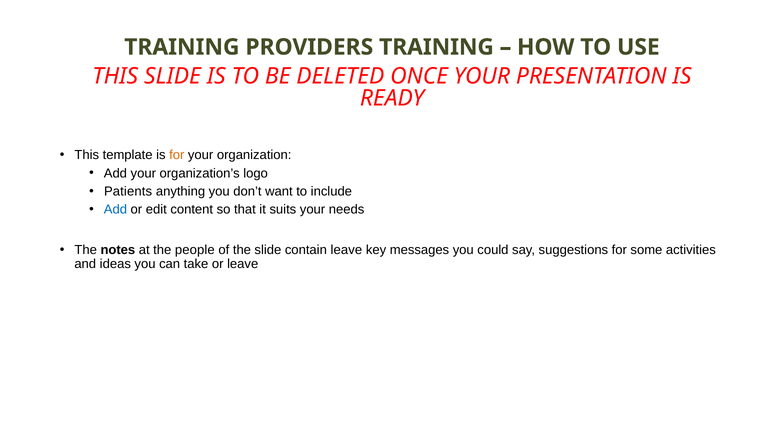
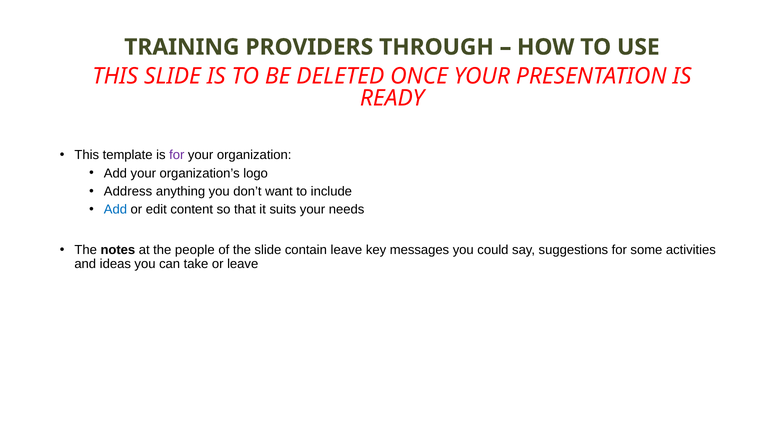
PROVIDERS TRAINING: TRAINING -> THROUGH (437, 47)
for colour: orange -> purple (177, 155)
Patients: Patients -> Address (128, 191)
